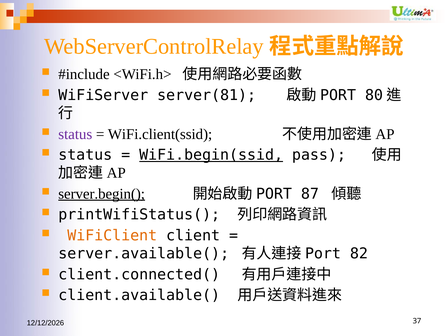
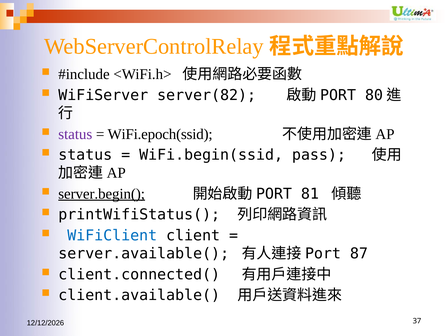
server(81: server(81 -> server(82 (207, 95)
WiFi.client(ssid: WiFi.client(ssid -> WiFi.epoch(ssid (160, 134)
WiFi.begin(ssid underline: present -> none (211, 155)
87: 87 -> 81 (310, 194)
WiFiClient colour: orange -> blue (112, 236)
82: 82 -> 87 (359, 254)
